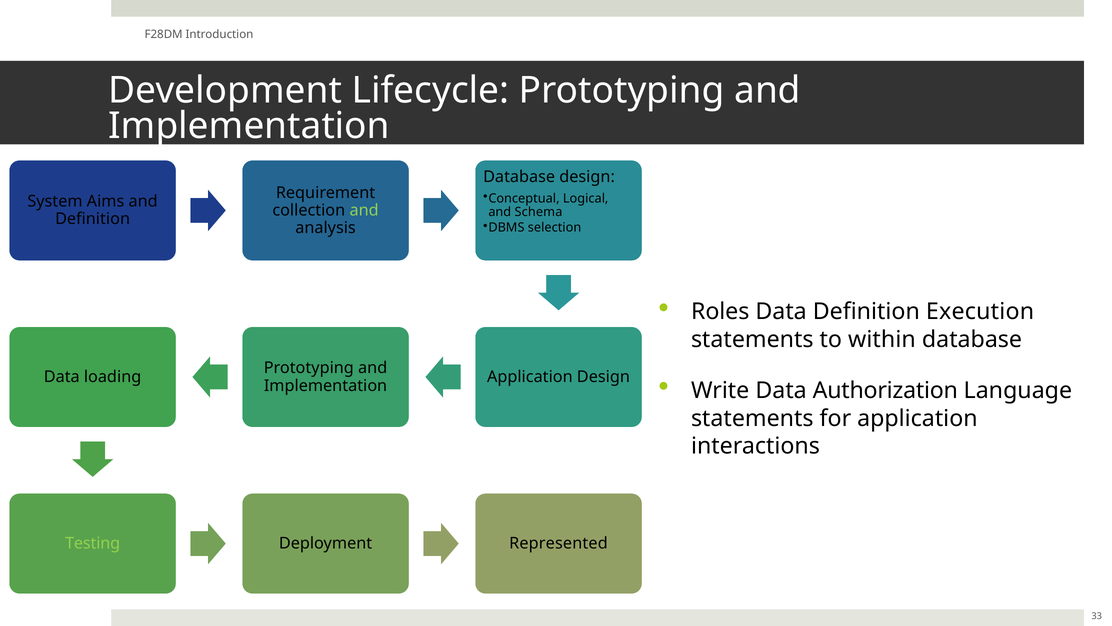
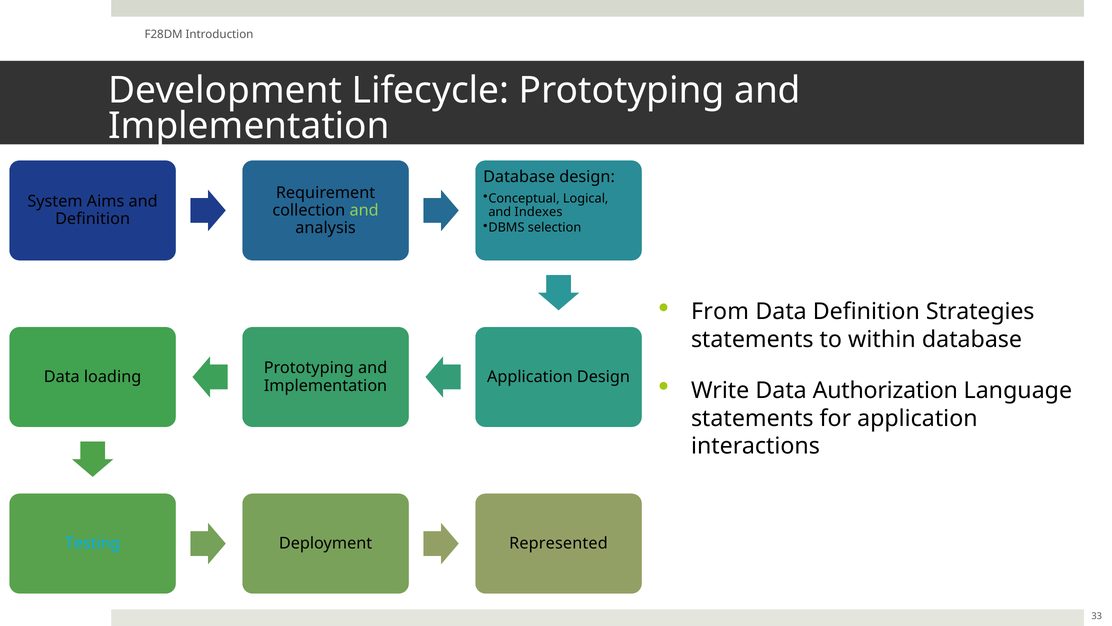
Schema: Schema -> Indexes (538, 212)
Roles: Roles -> From (720, 311)
Execution: Execution -> Strategies (980, 311)
Testing colour: light green -> light blue (93, 543)
